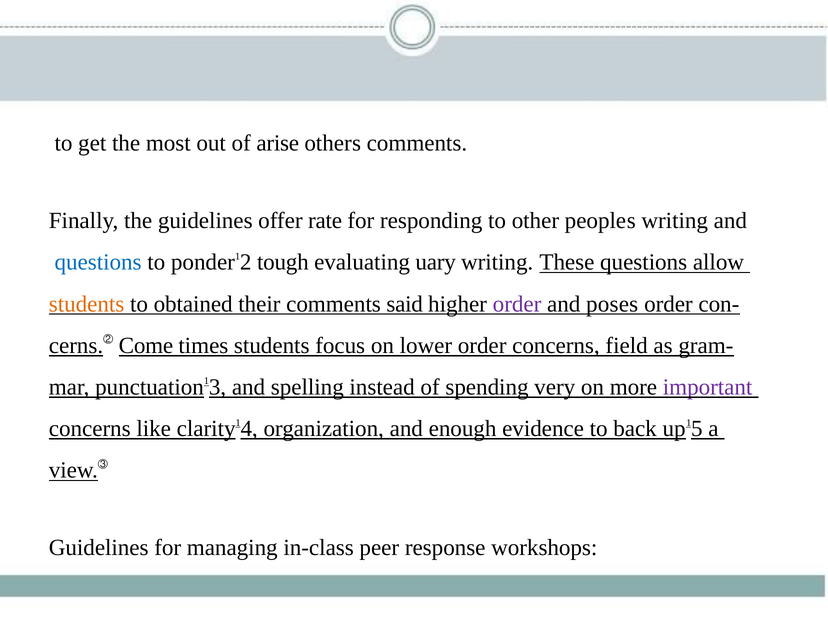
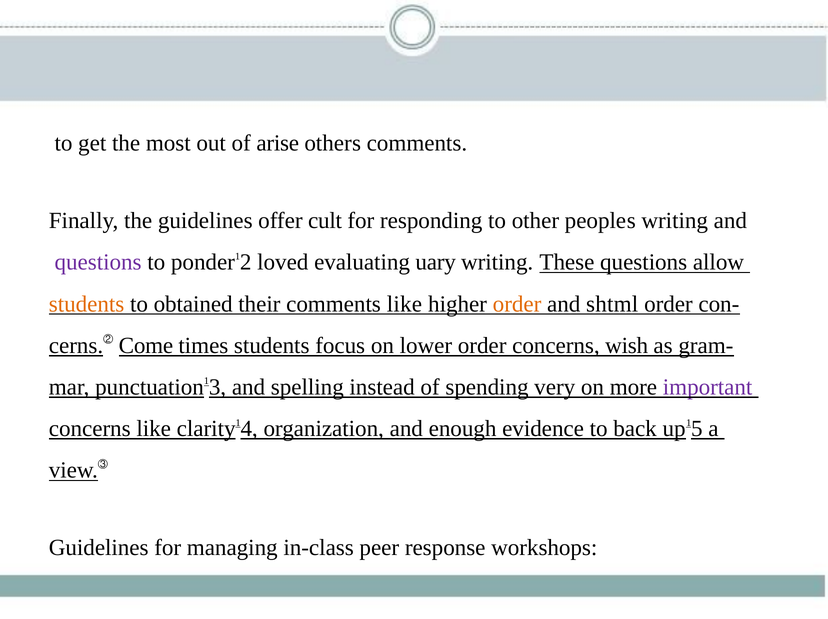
rate: rate -> cult (325, 221)
questions colour: blue -> purple (98, 263)
tough: tough -> loved (283, 263)
comments said: said -> like (404, 304)
order colour: purple -> orange (517, 304)
poses: poses -> shtml (612, 304)
field: field -> wish (627, 346)
